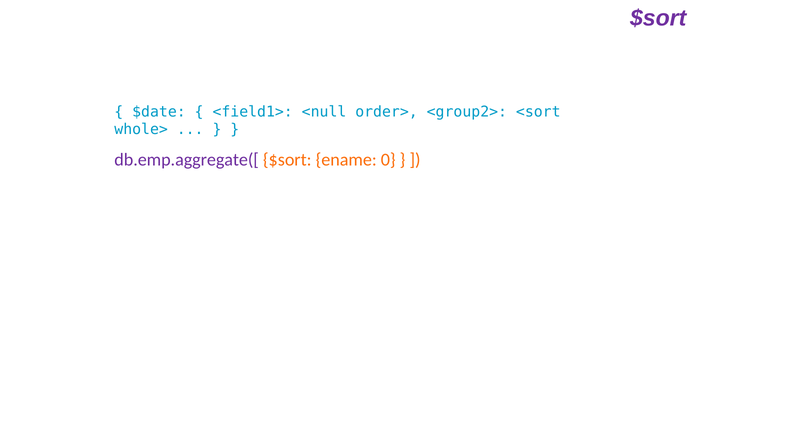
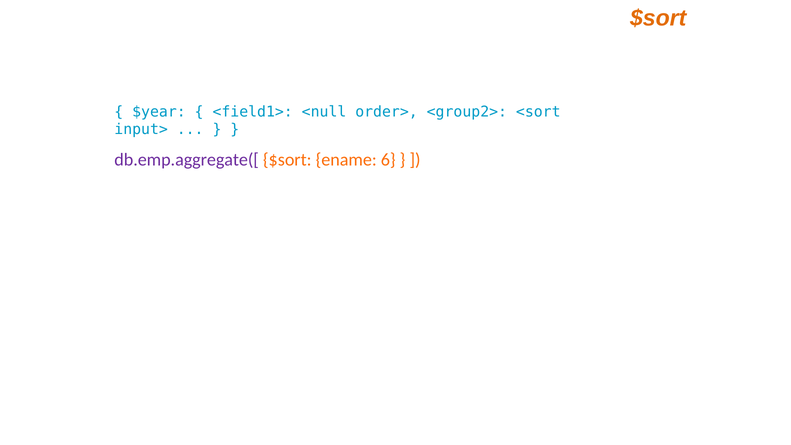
$sort colour: purple -> orange (658, 18)
$date: $date -> $year (159, 112)
whole>: whole> -> input> (141, 130)
0: 0 -> 6 (388, 160)
